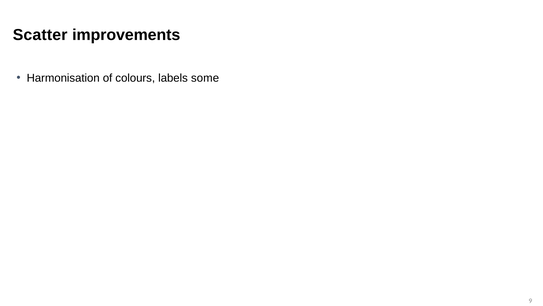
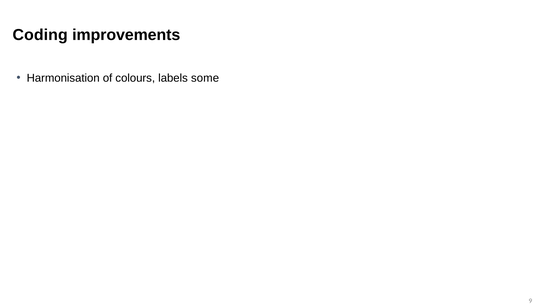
Scatter: Scatter -> Coding (40, 35)
